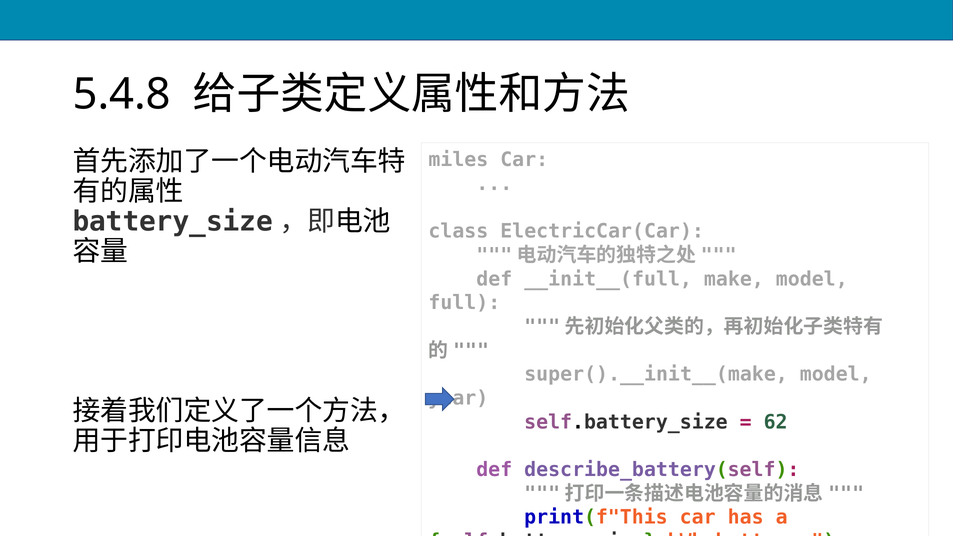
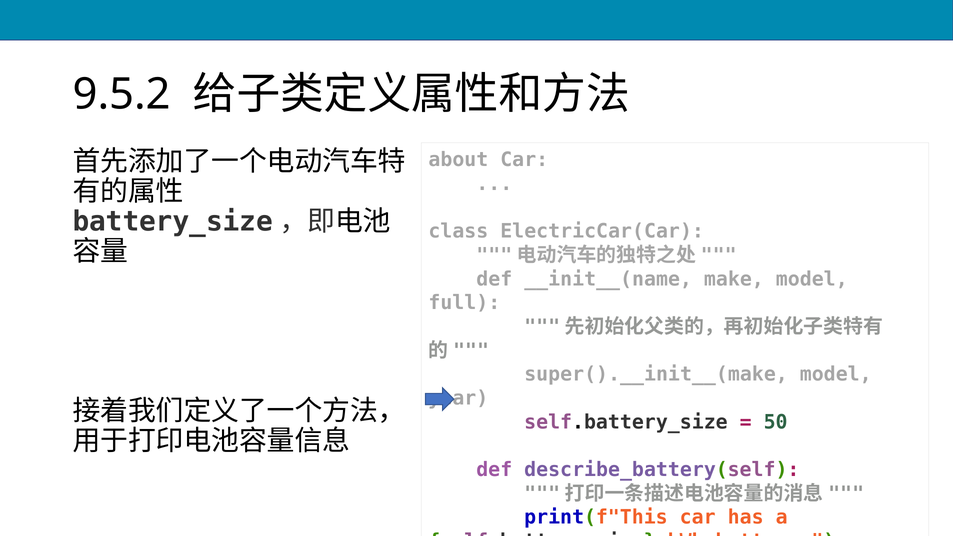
5.4.8: 5.4.8 -> 9.5.2 (122, 94)
miles: miles -> about (458, 160)
__init__(full: __init__(full -> __init__(name (608, 279)
62: 62 -> 50 (776, 422)
